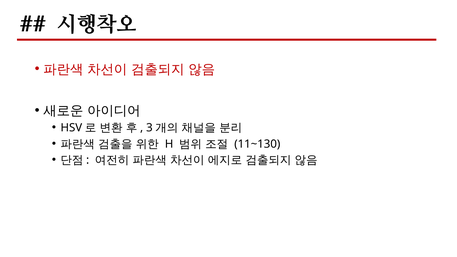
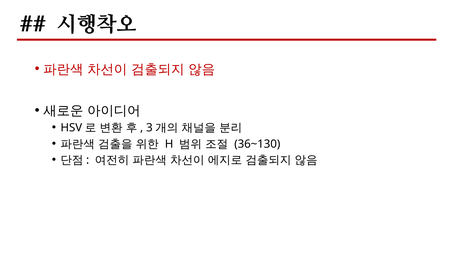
11~130: 11~130 -> 36~130 (257, 144)
